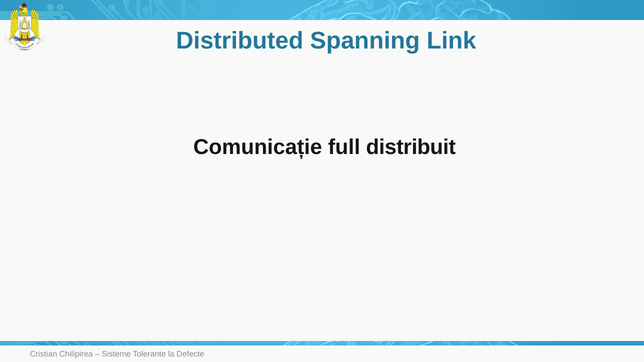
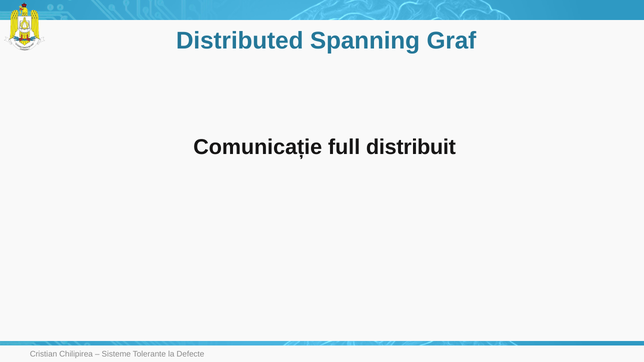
Link: Link -> Graf (451, 41)
